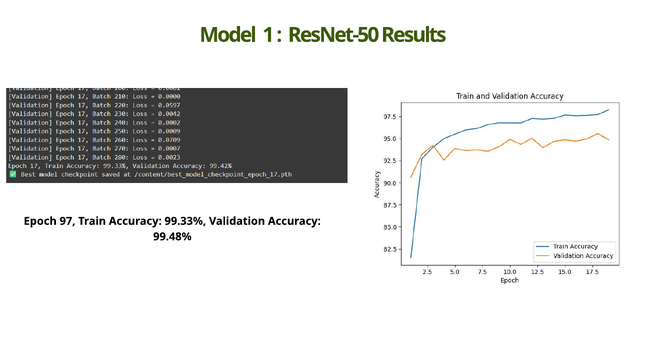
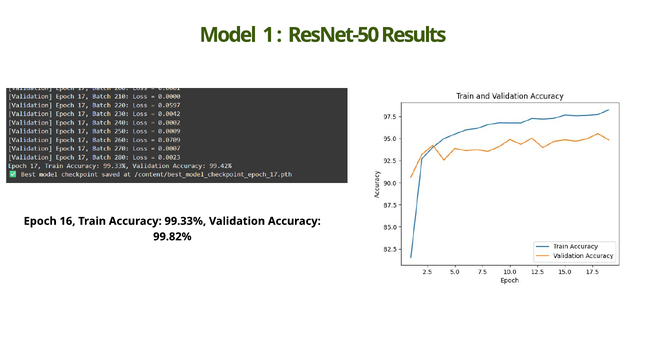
97: 97 -> 16 (67, 221)
99.48%: 99.48% -> 99.82% (172, 236)
